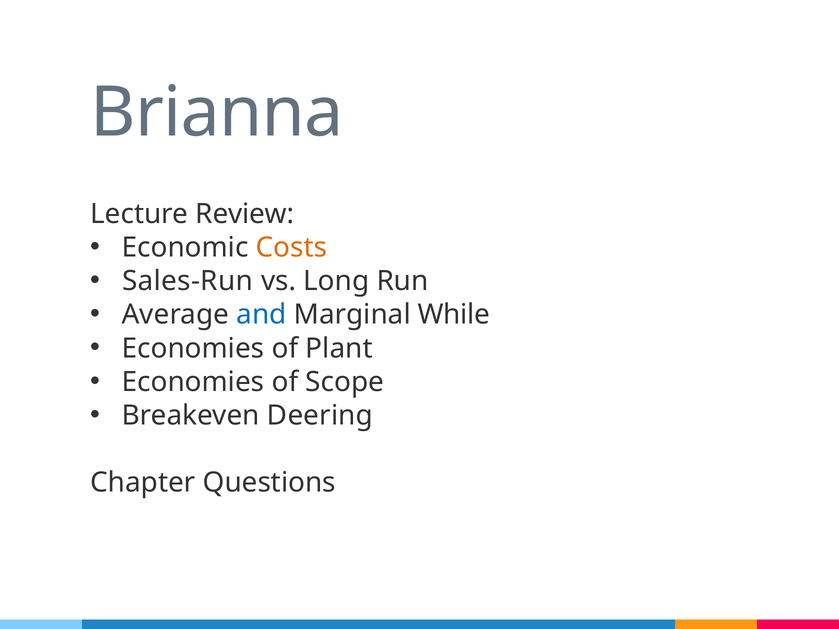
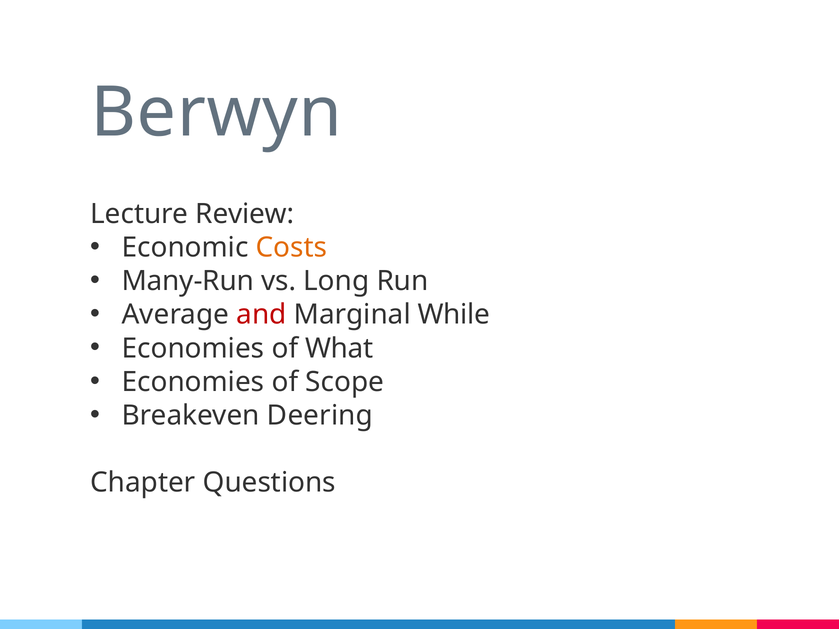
Brianna: Brianna -> Berwyn (216, 113)
Sales-Run: Sales-Run -> Many-Run (188, 281)
and colour: blue -> red (261, 315)
Plant: Plant -> What (339, 348)
